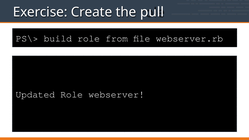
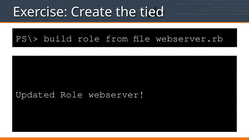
pull: pull -> tied (152, 12)
